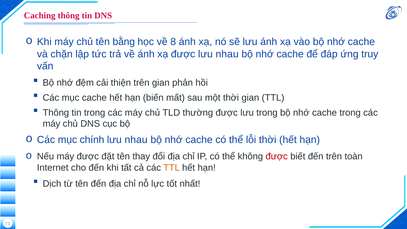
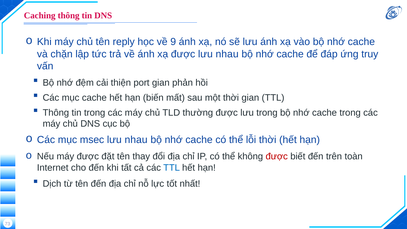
bằng: bằng -> reply (124, 42)
8: 8 -> 9 (173, 42)
thiện trên: trên -> port (142, 83)
chính: chính -> msec (92, 140)
TTL colour: orange -> blue (172, 168)
